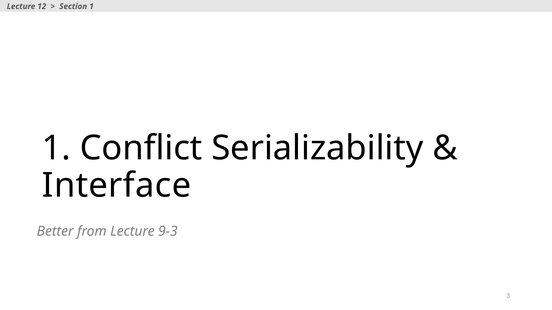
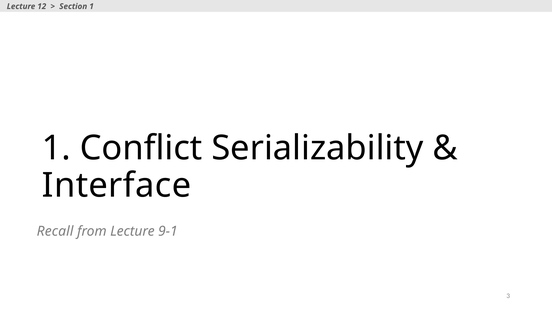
Better: Better -> Recall (55, 232)
9-3: 9-3 -> 9-1 (168, 232)
